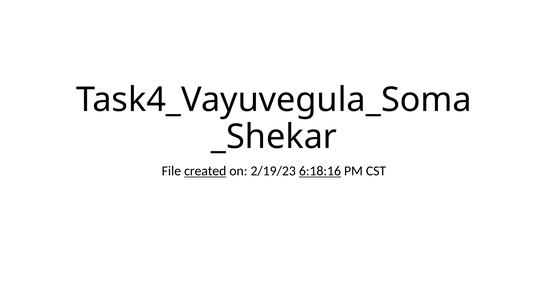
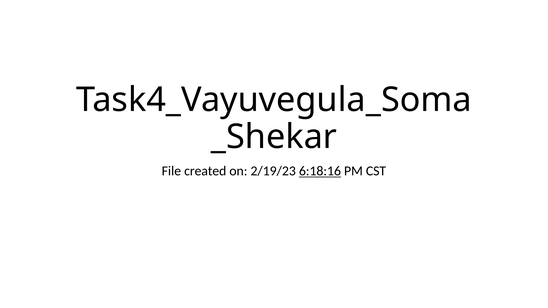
created underline: present -> none (205, 171)
